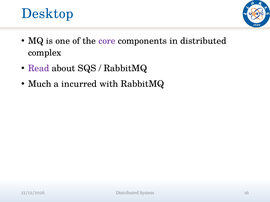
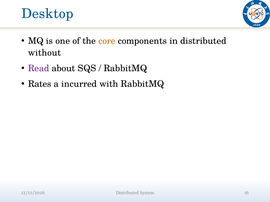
core colour: purple -> orange (107, 41)
complex: complex -> without (45, 53)
Much: Much -> Rates (40, 84)
